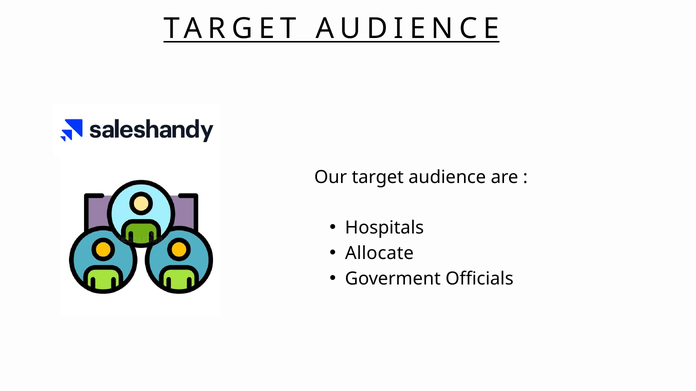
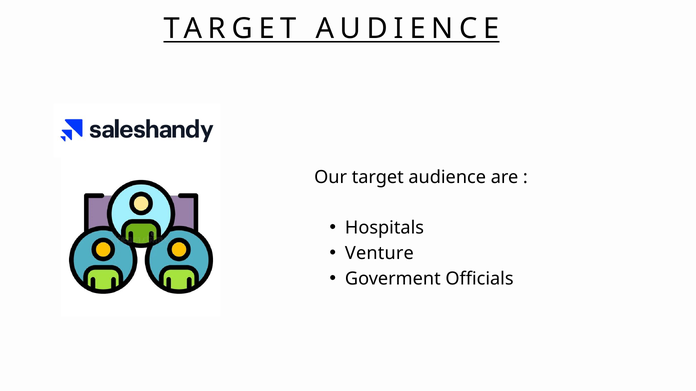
Allocate: Allocate -> Venture (379, 254)
